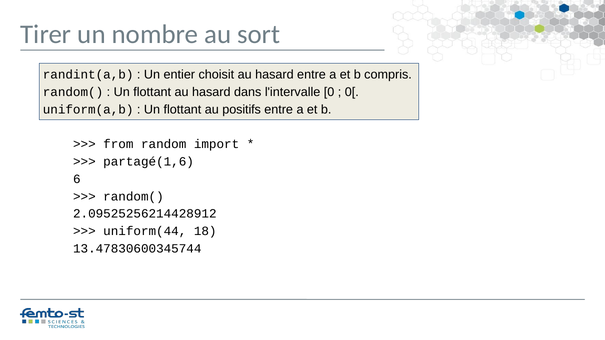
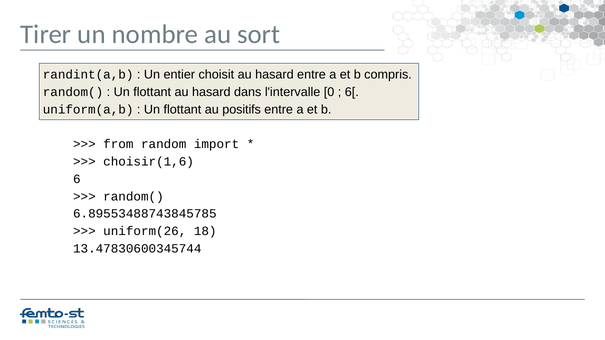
0[: 0[ -> 6[ (352, 92)
partagé(1,6: partagé(1,6 -> choisir(1,6 (149, 162)
2.09525256214428912: 2.09525256214428912 -> 6.89553488743845785 (145, 214)
uniform(44: uniform(44 -> uniform(26 (145, 231)
